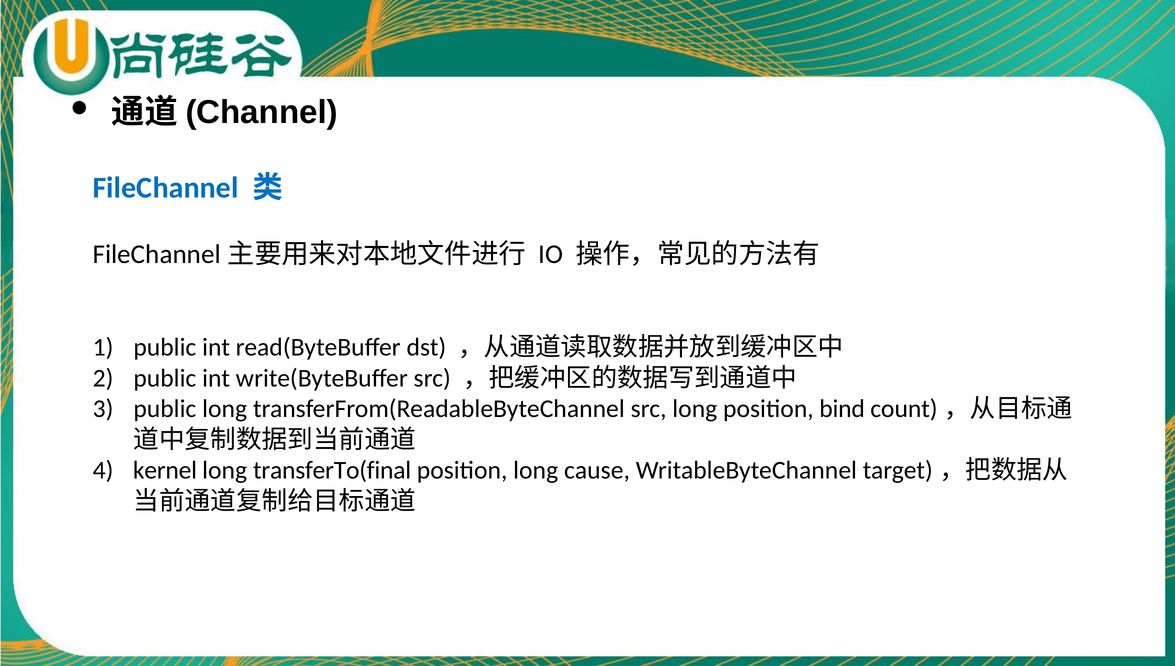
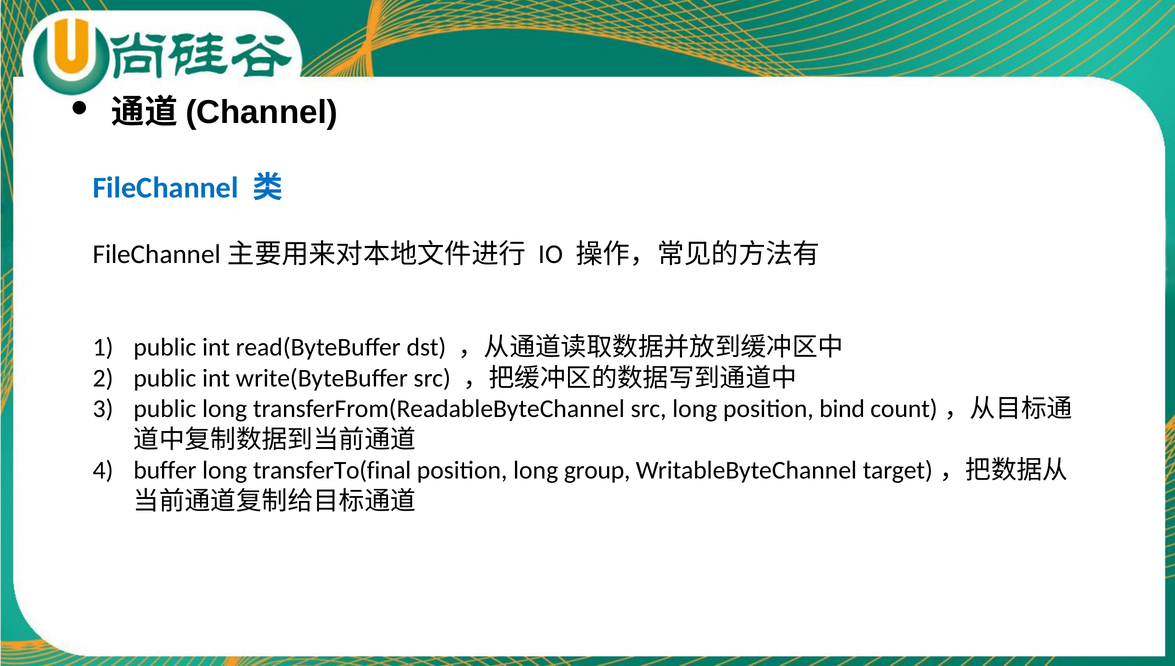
kernel: kernel -> buffer (165, 471)
cause: cause -> group (597, 471)
